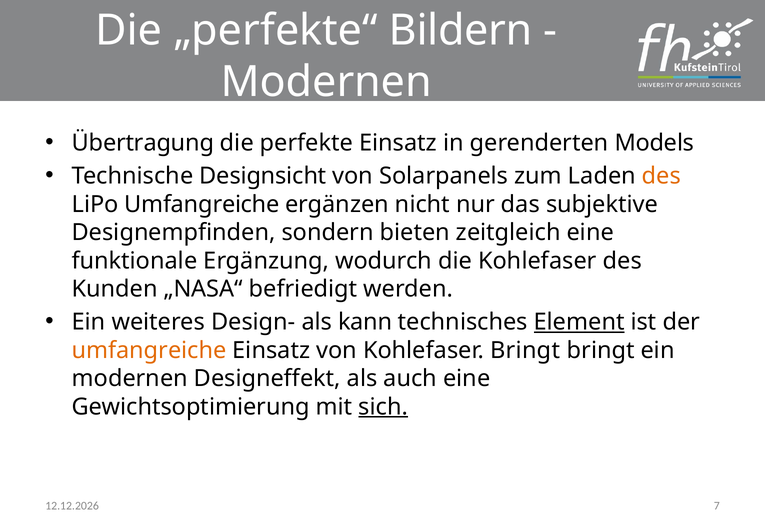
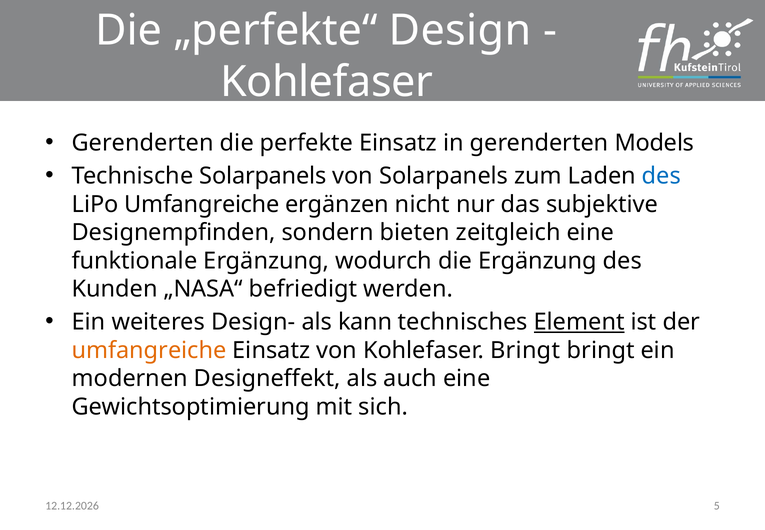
Bildern: Bildern -> Design (460, 30)
Modernen: Modernen -> Kohlefaser (327, 82)
Übertragung: Übertragung -> Gerenderten (143, 143)
Technische Designsicht: Designsicht -> Solarpanels (263, 176)
des colour: orange -> blue (661, 176)
die Kohlefaser: Kohlefaser -> Ergänzung (537, 261)
sich underline: present -> none (383, 406)
7: 7 -> 5 (717, 506)
